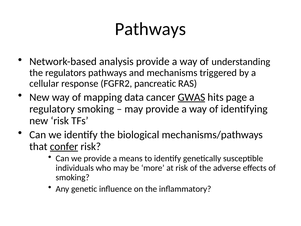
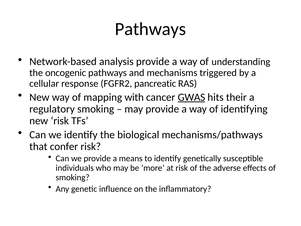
regulators: regulators -> oncogenic (66, 73)
data: data -> with (134, 97)
page: page -> their (236, 97)
confer underline: present -> none (64, 146)
